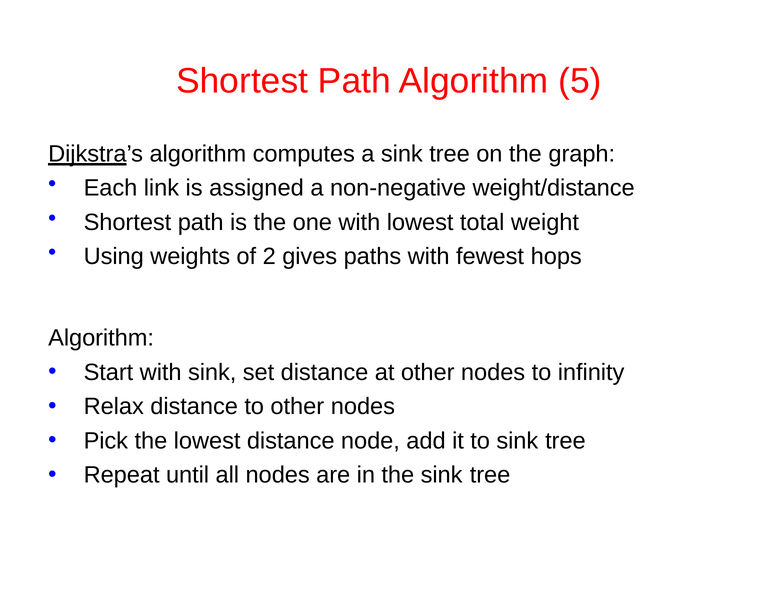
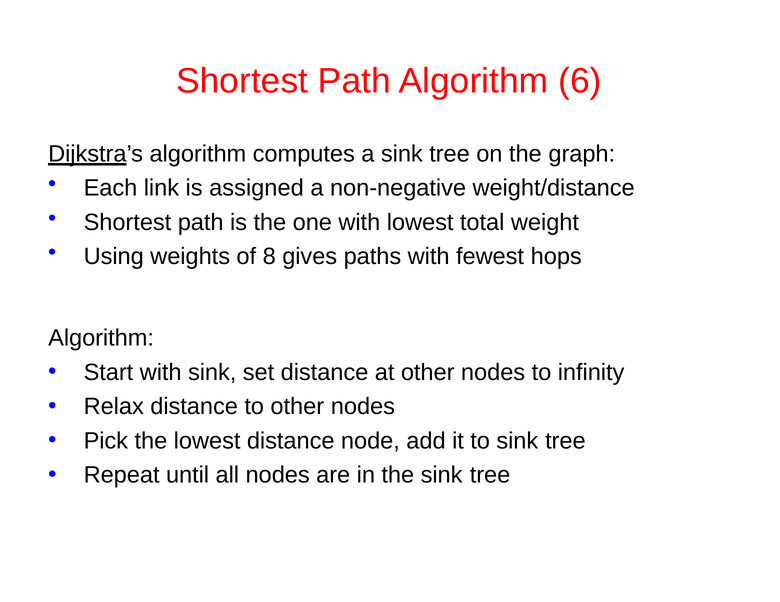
5: 5 -> 6 (580, 81)
2: 2 -> 8 (269, 257)
